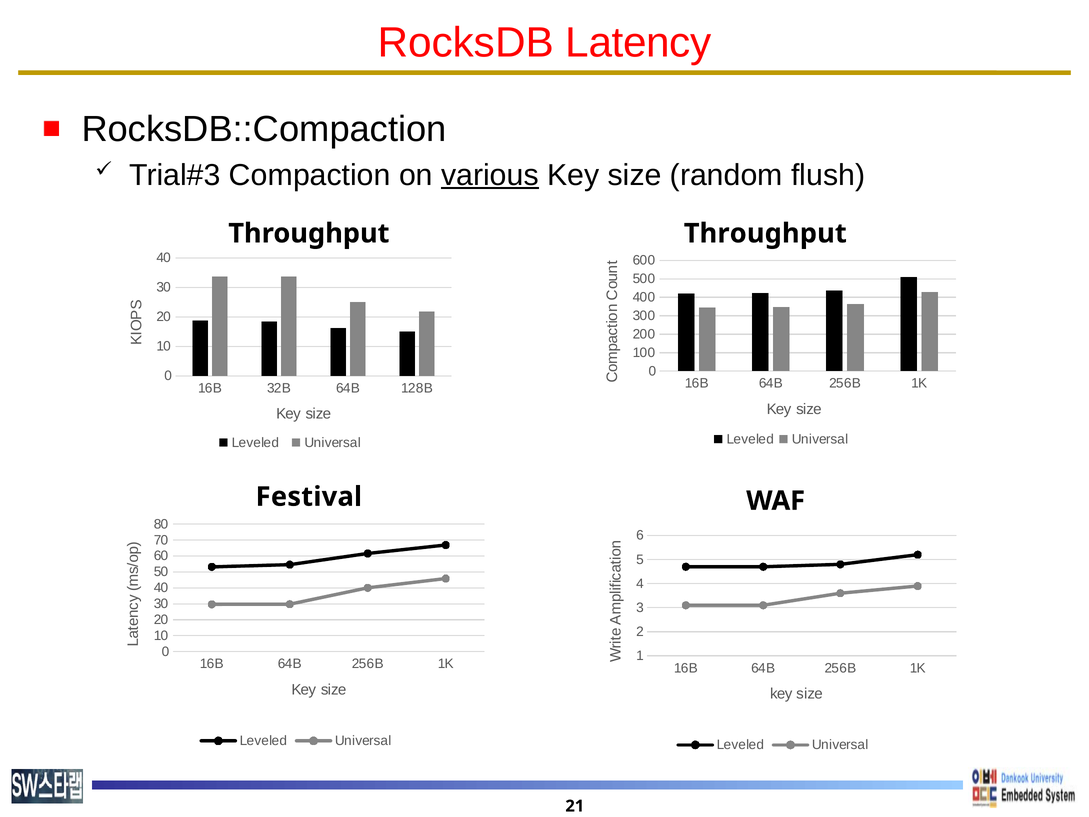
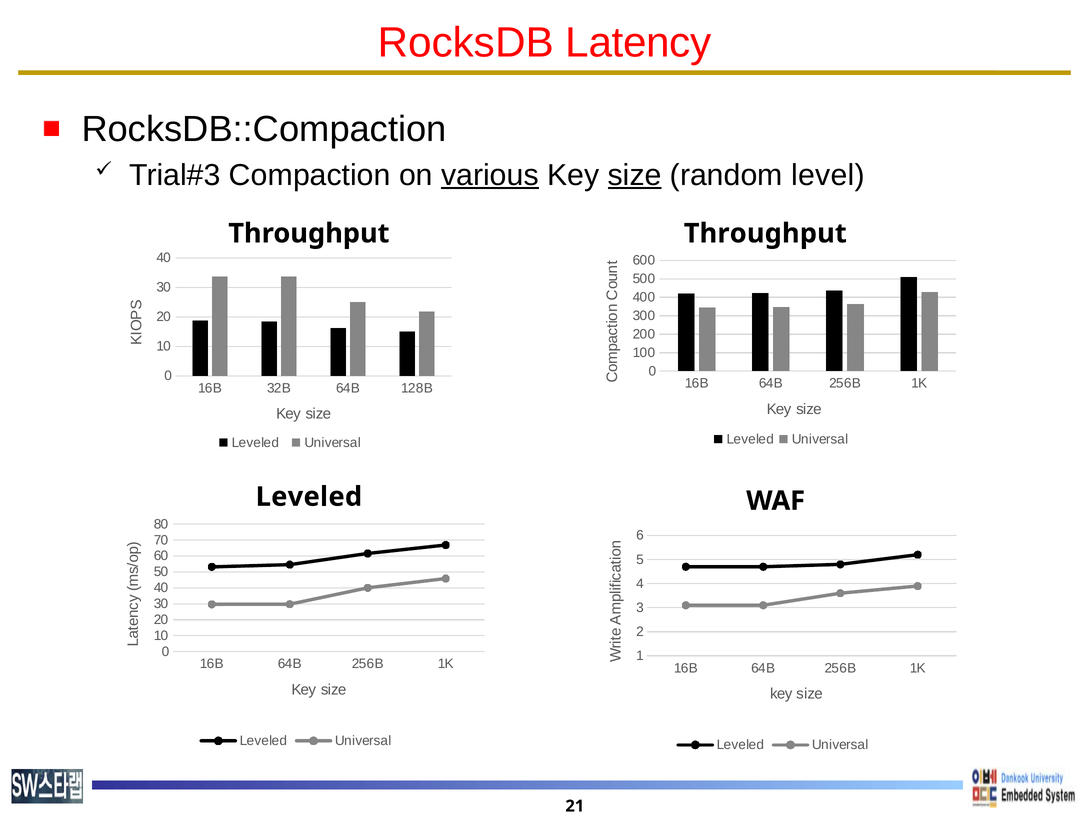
size underline: none -> present (635, 175)
flush: flush -> level (828, 175)
Festival: Festival -> Leveled (309, 497)
